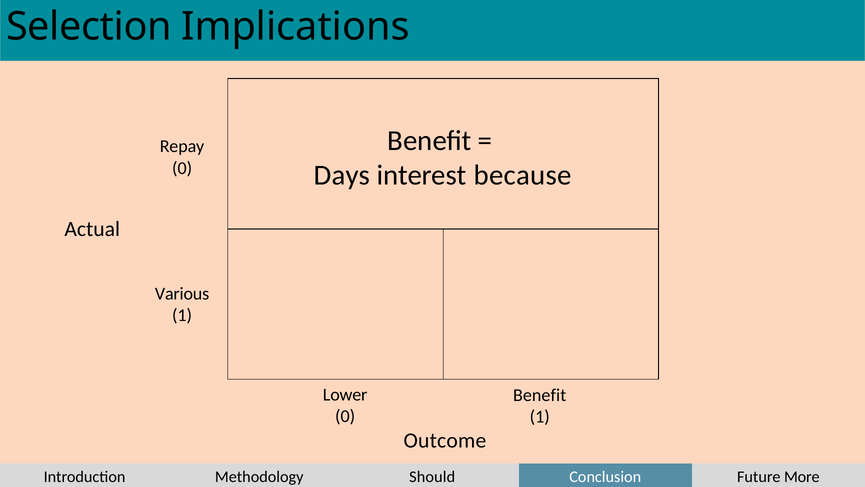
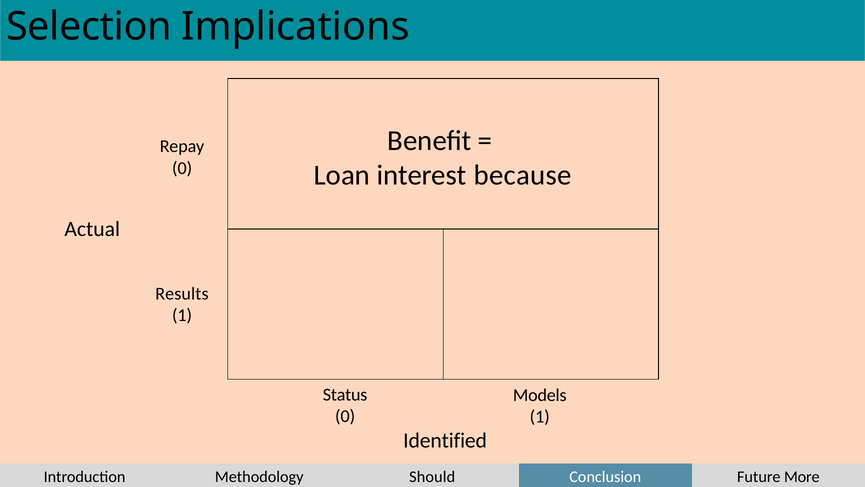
Days: Days -> Loan (342, 175)
Various: Various -> Results (182, 293)
Lower: Lower -> Status (345, 394)
Benefit: Benefit -> Models (540, 395)
Outcome: Outcome -> Identified (445, 440)
